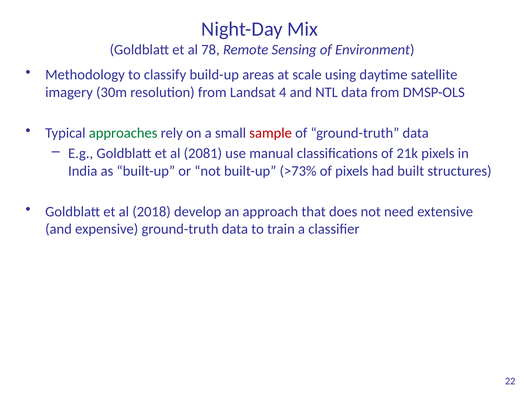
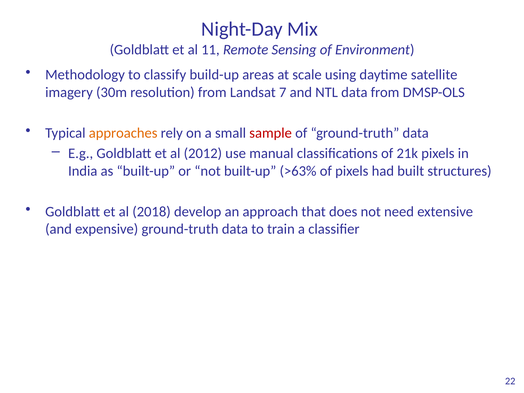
78: 78 -> 11 (210, 50)
4: 4 -> 7 (283, 92)
approaches colour: green -> orange (123, 133)
2081: 2081 -> 2012 (203, 153)
>73%: >73% -> >63% (298, 171)
